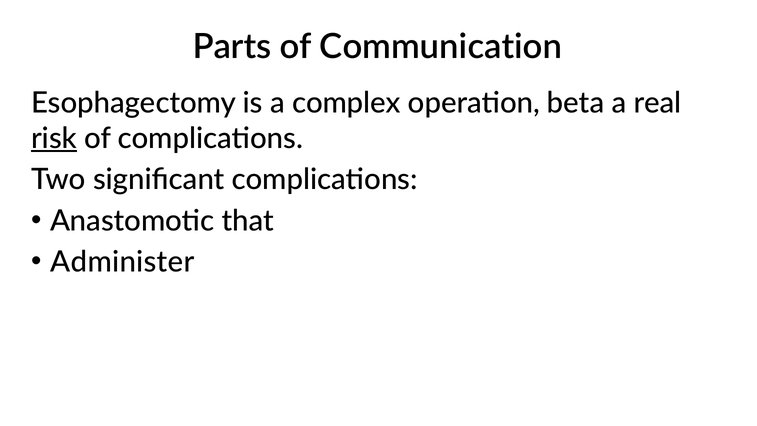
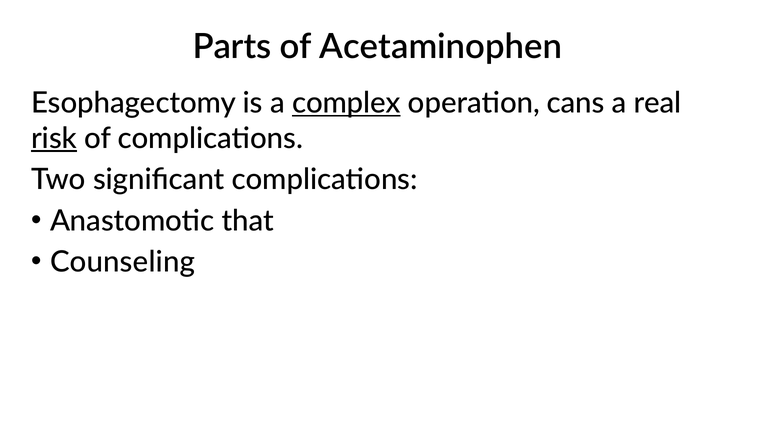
Communication: Communication -> Acetaminophen (441, 47)
complex underline: none -> present (346, 103)
beta: beta -> cans (576, 103)
Administer: Administer -> Counseling (123, 262)
